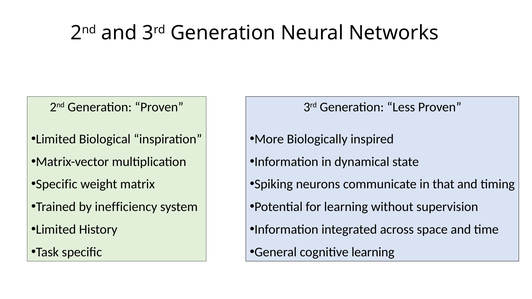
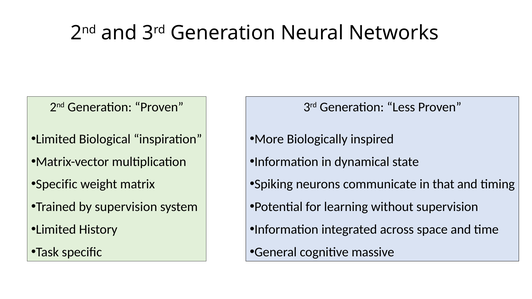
by inefficiency: inefficiency -> supervision (126, 207)
cognitive learning: learning -> massive (373, 252)
